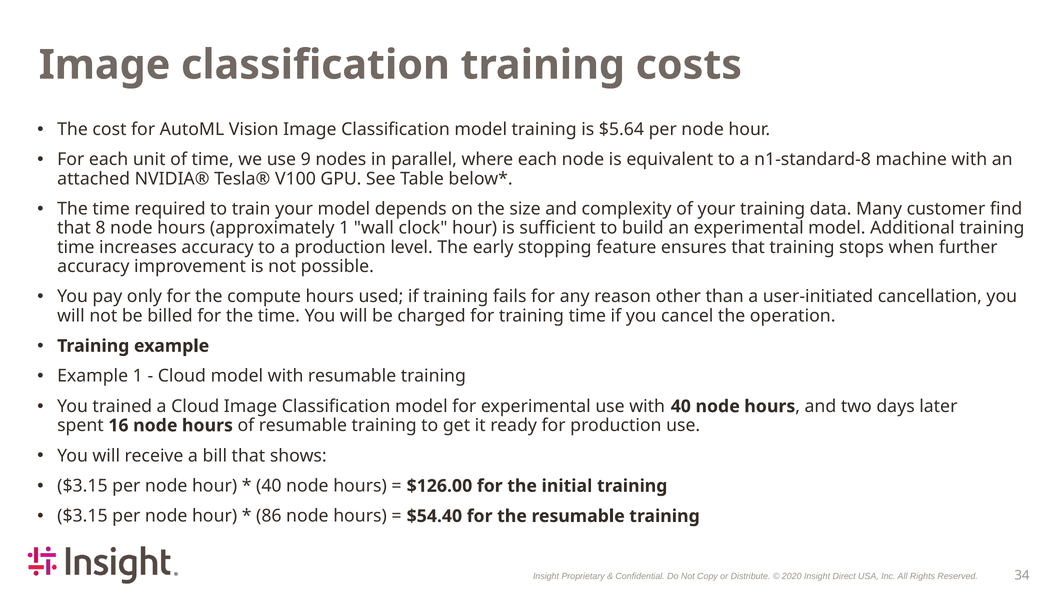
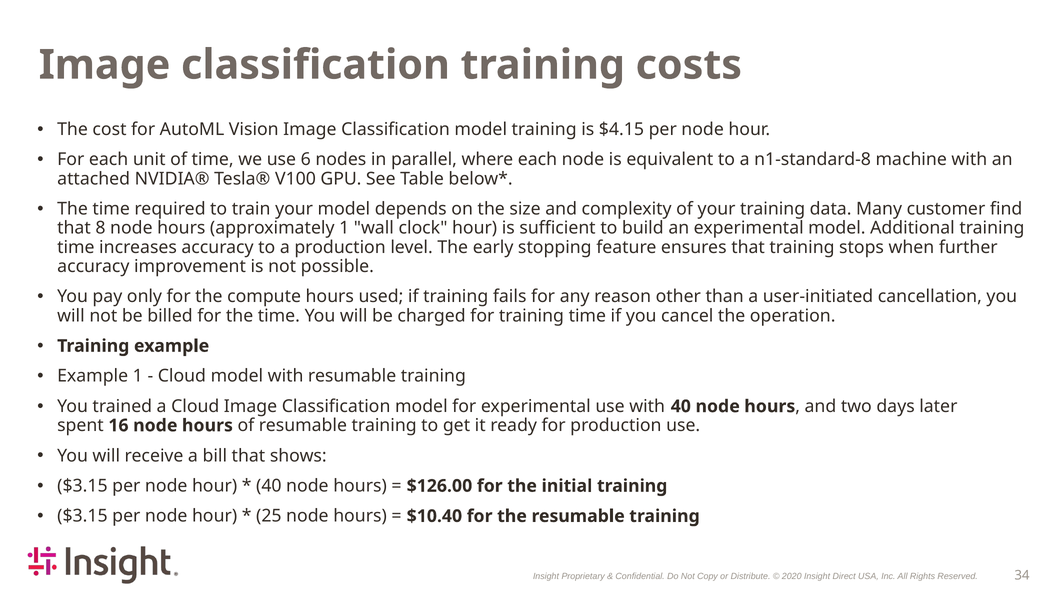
$5.64: $5.64 -> $4.15 (621, 129)
9: 9 -> 6 (306, 159)
86: 86 -> 25 (269, 516)
$54.40: $54.40 -> $10.40 (434, 516)
